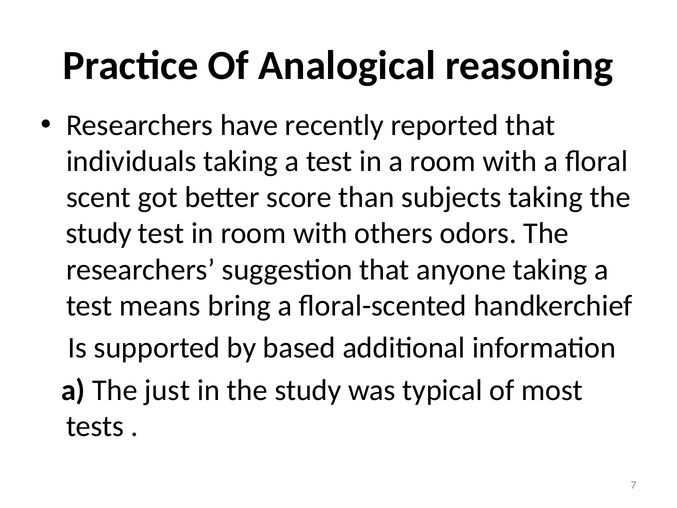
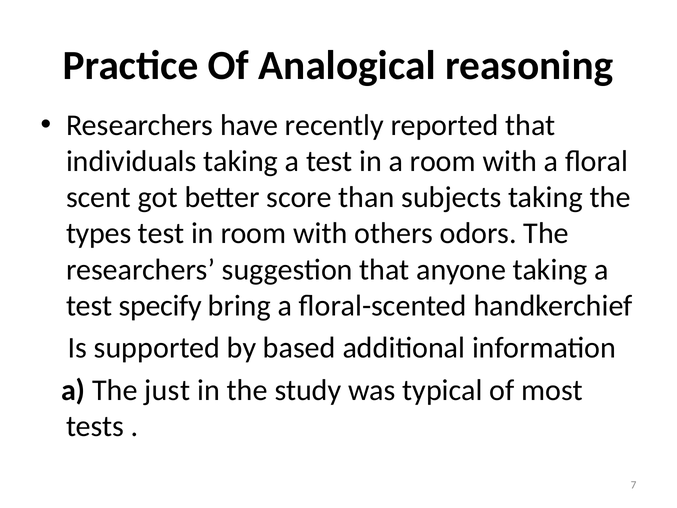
study: study -> types (99, 233)
means: means -> specify (160, 306)
